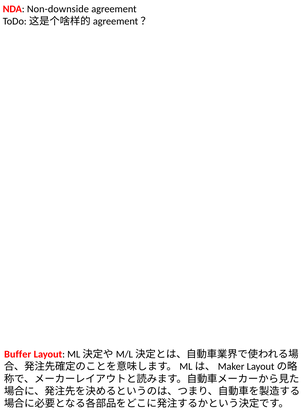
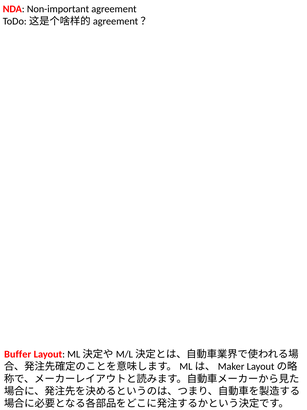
Non-downside: Non-downside -> Non-important (58, 9)
